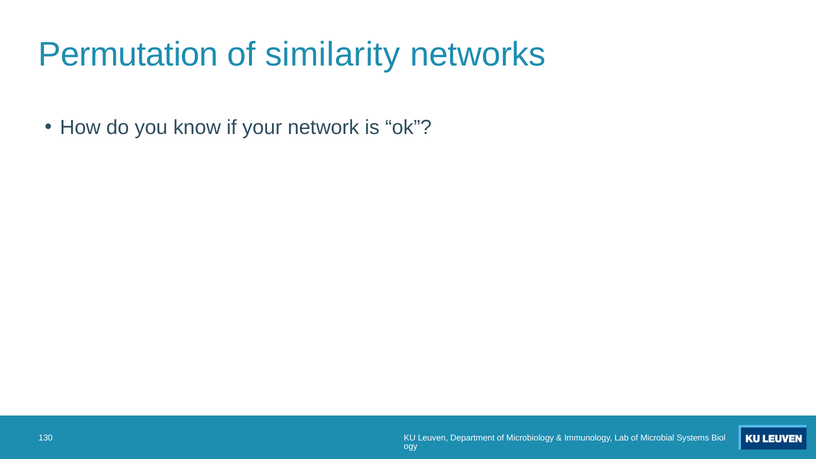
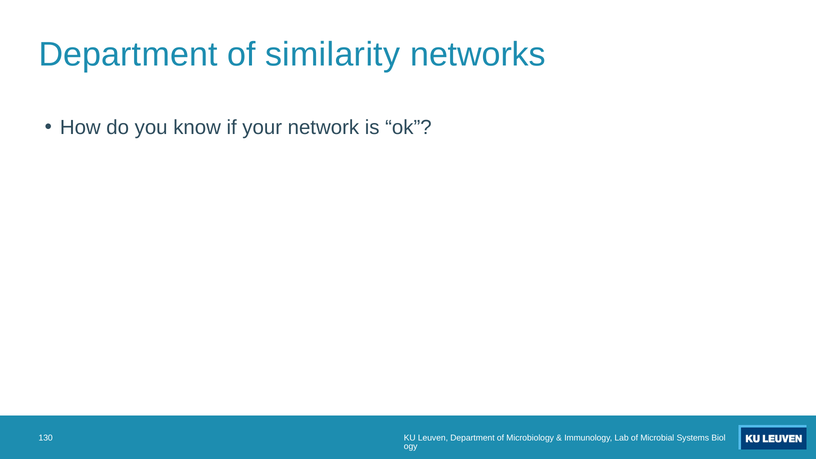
Permutation: Permutation -> Department (128, 55)
